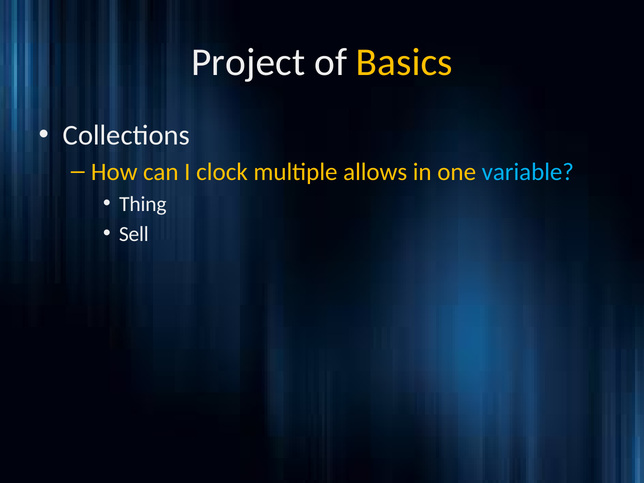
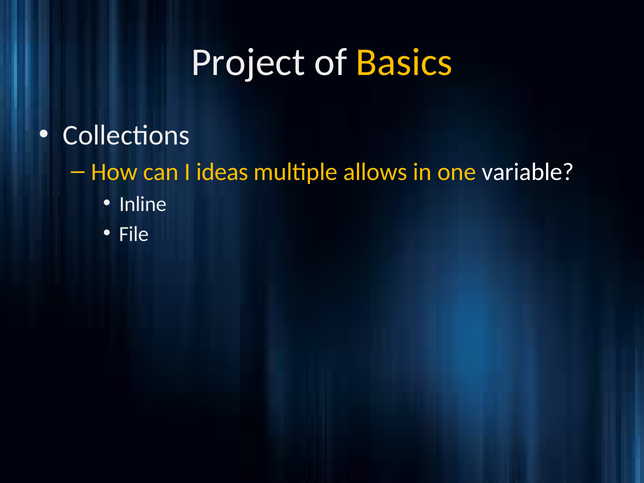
clock: clock -> ideas (222, 172)
variable colour: light blue -> white (528, 172)
Thing: Thing -> Inline (143, 204)
Sell: Sell -> File (134, 234)
